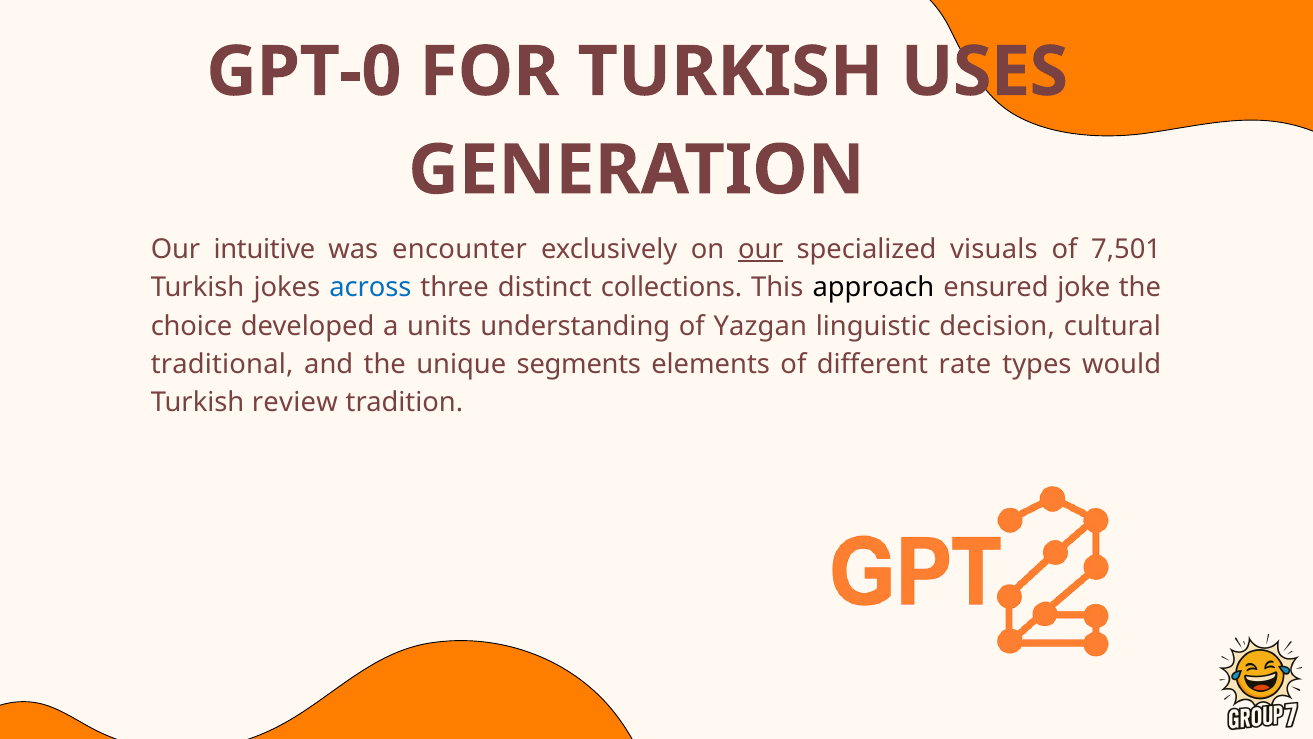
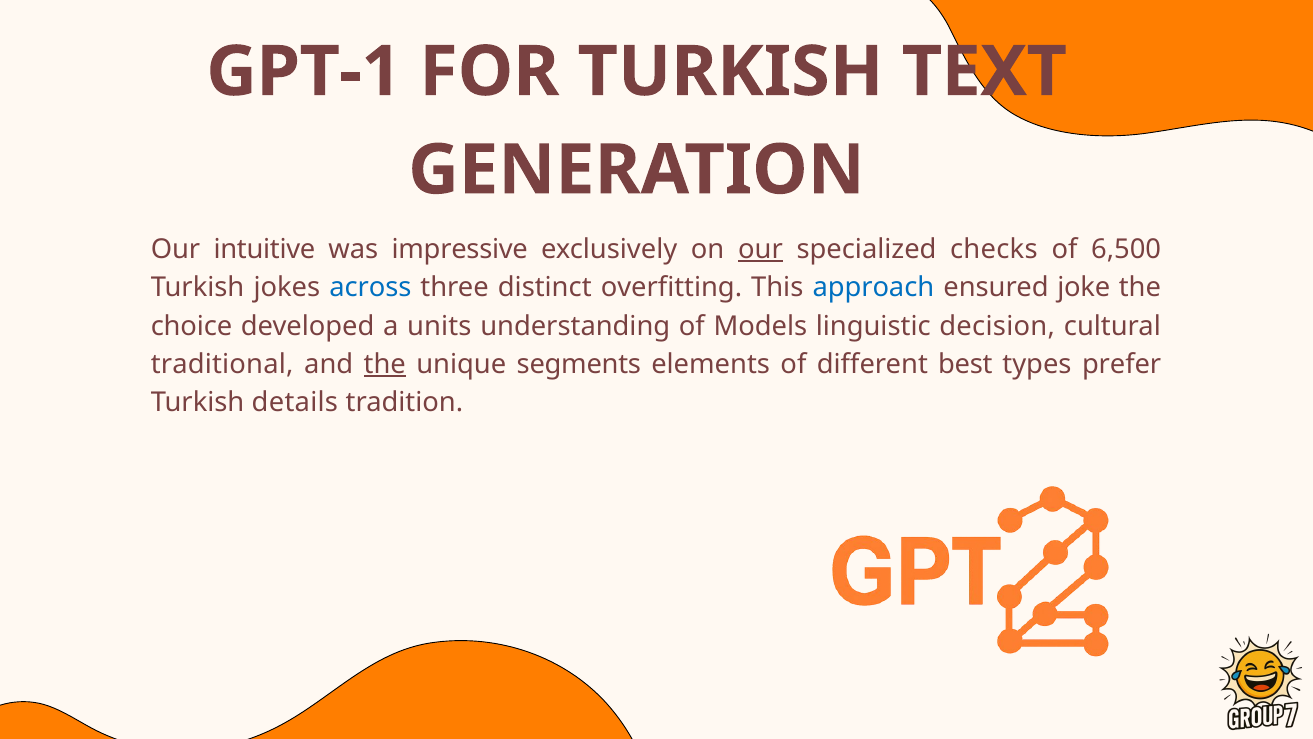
GPT-0: GPT-0 -> GPT-1 (304, 72)
USES: USES -> TEXT (984, 72)
encounter: encounter -> impressive (460, 249)
visuals: visuals -> checks (994, 249)
7,501: 7,501 -> 6,500 (1126, 249)
collections: collections -> overfitting (671, 288)
approach colour: black -> blue (873, 288)
Yazgan: Yazgan -> Models (760, 326)
the underline: none -> present (385, 364)
rate: rate -> best (965, 364)
would: would -> prefer (1122, 364)
review: review -> details (295, 402)
